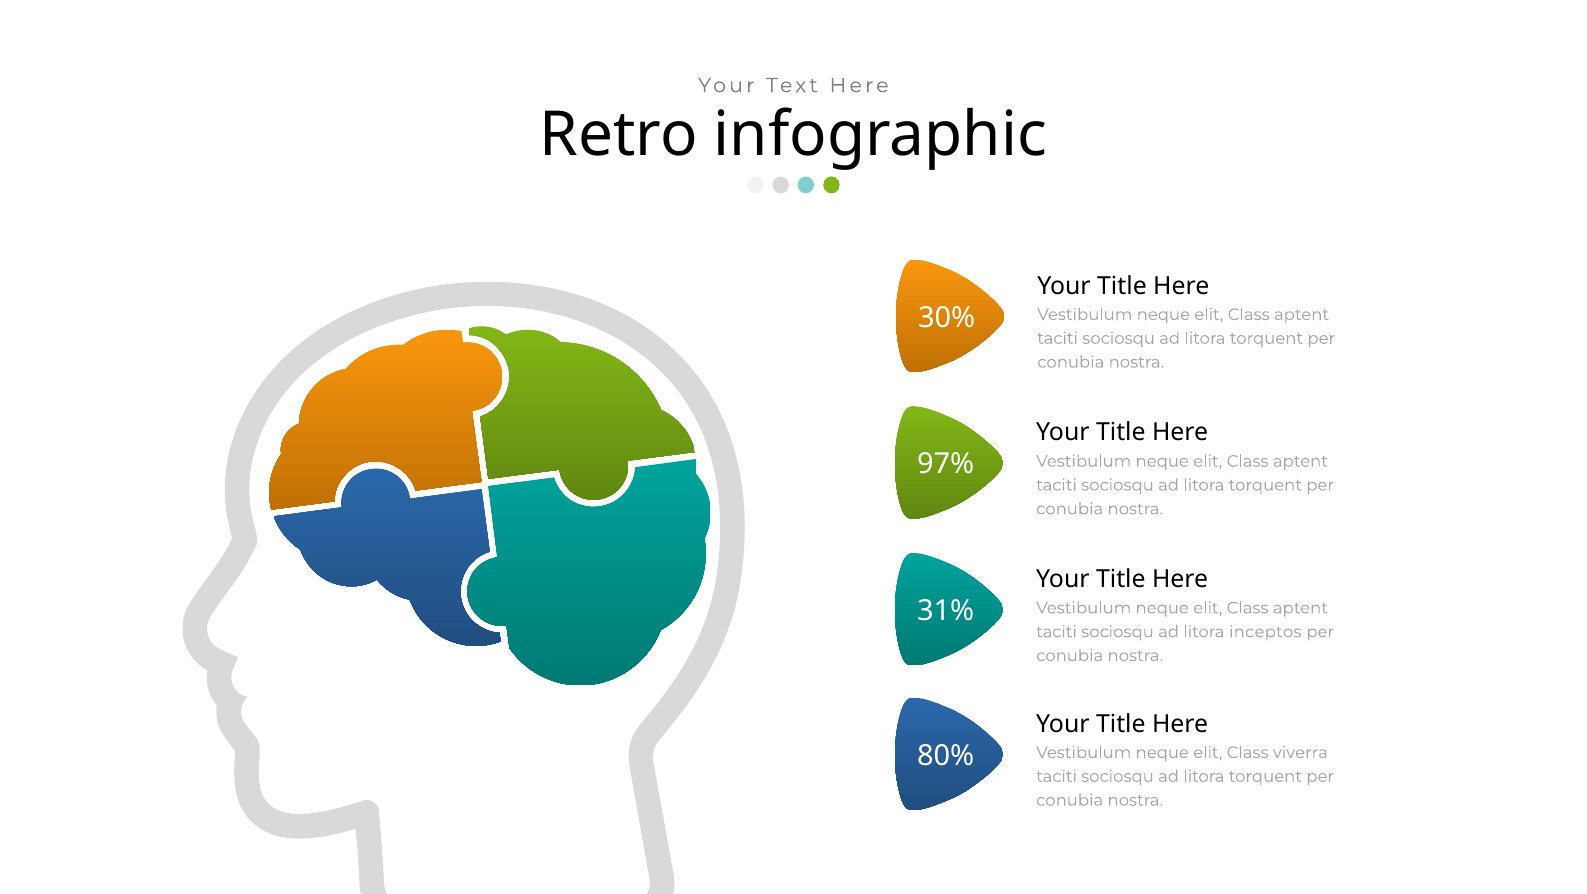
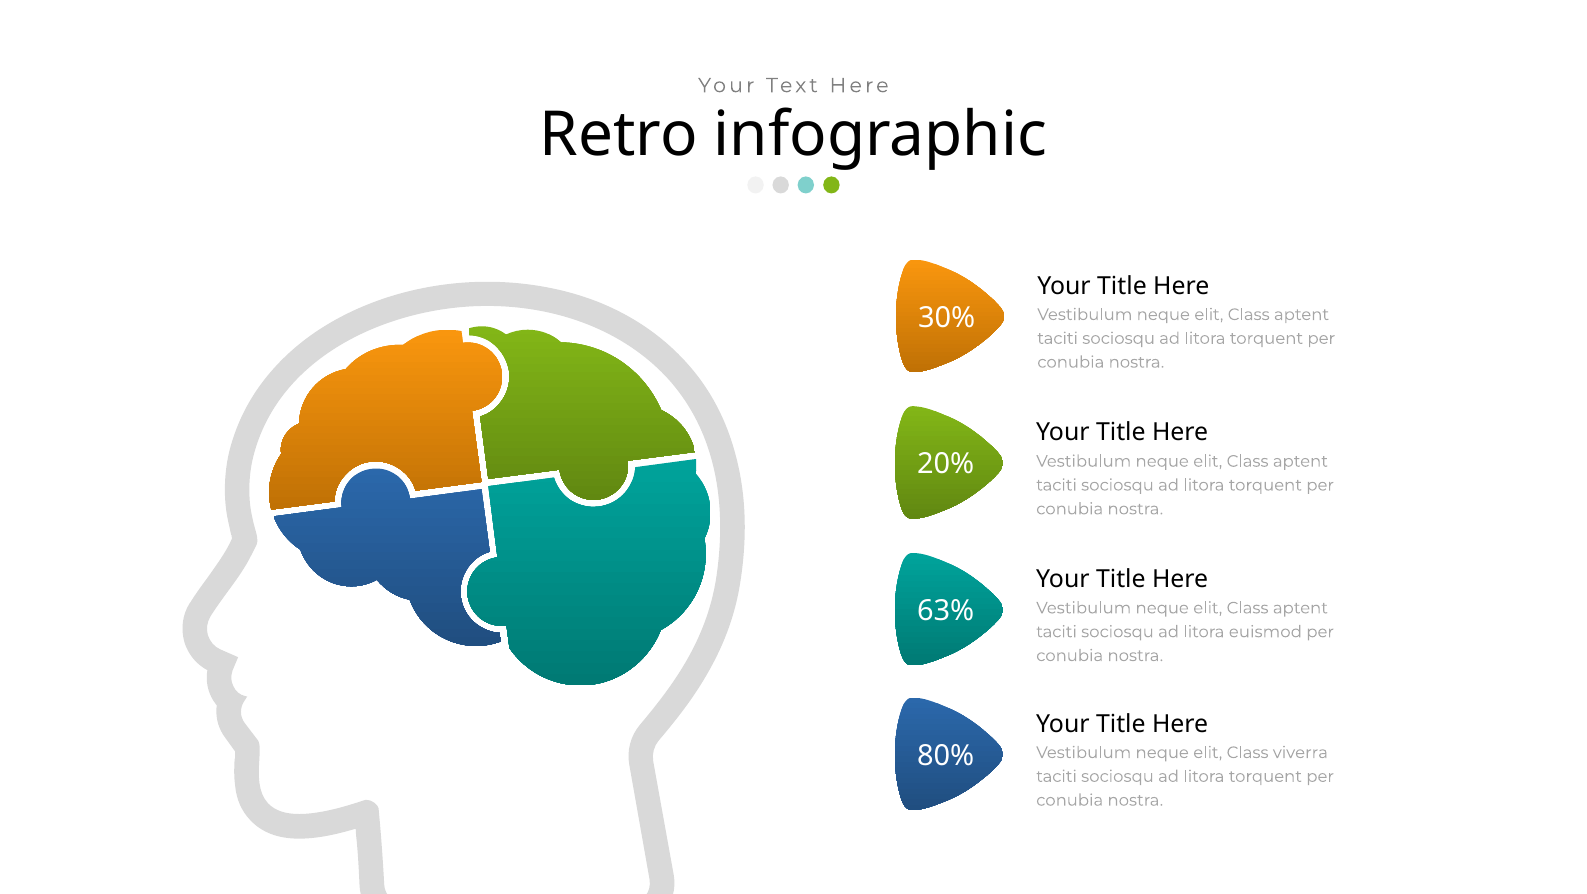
97%: 97% -> 20% (946, 464)
31%: 31% -> 63% (946, 611)
inceptos: inceptos -> euismod (1265, 632)
